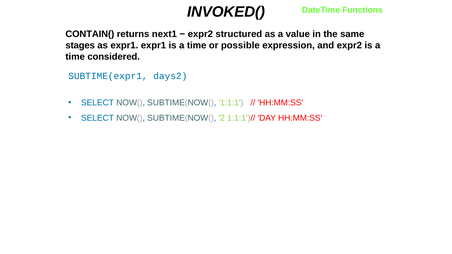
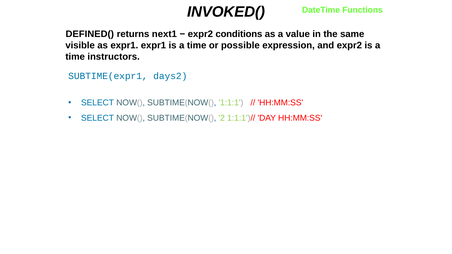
CONTAIN(: CONTAIN( -> DEFINED( (90, 34)
structured: structured -> conditions (239, 34)
stages: stages -> visible (80, 45)
considered: considered -> instructors (114, 57)
